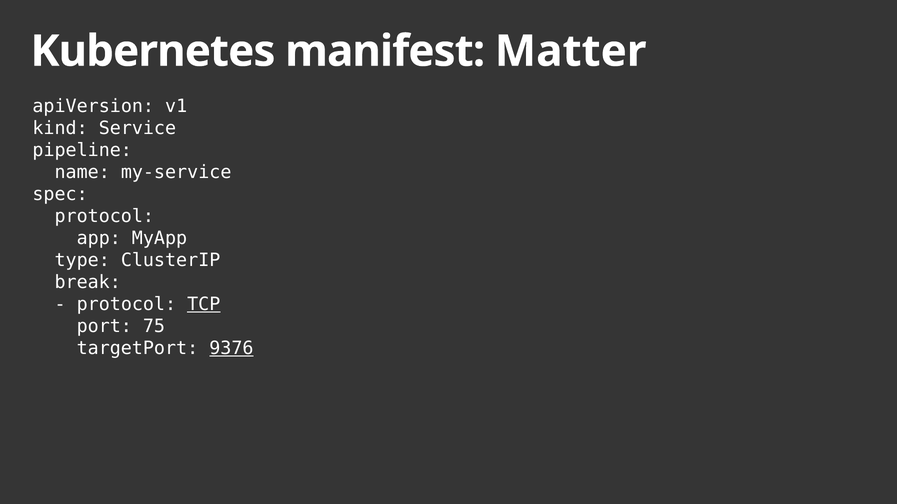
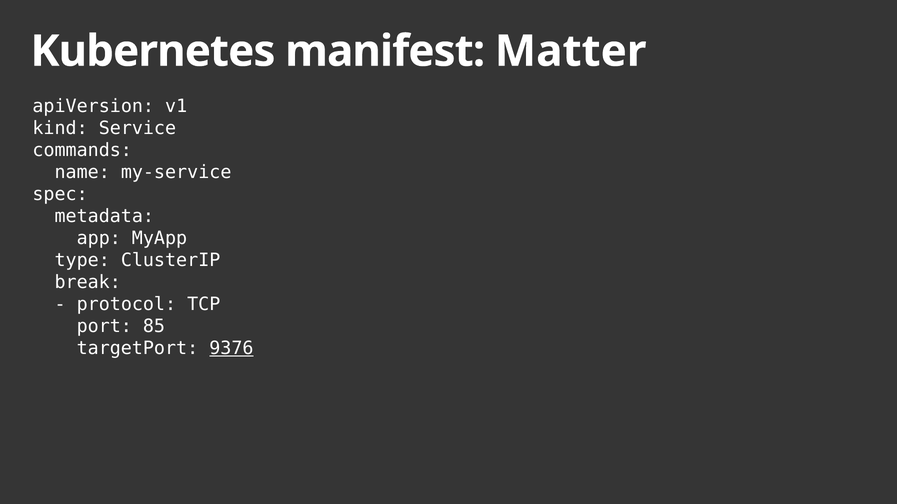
pipeline: pipeline -> commands (82, 150)
protocol: protocol -> metadata (104, 216)
TCP underline: present -> none (204, 304)
75: 75 -> 85 (154, 326)
